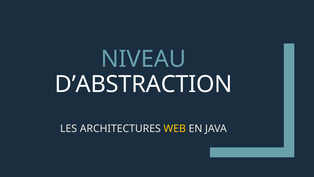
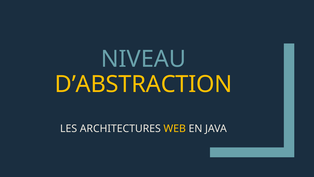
D’ABSTRACTION colour: white -> yellow (144, 84)
